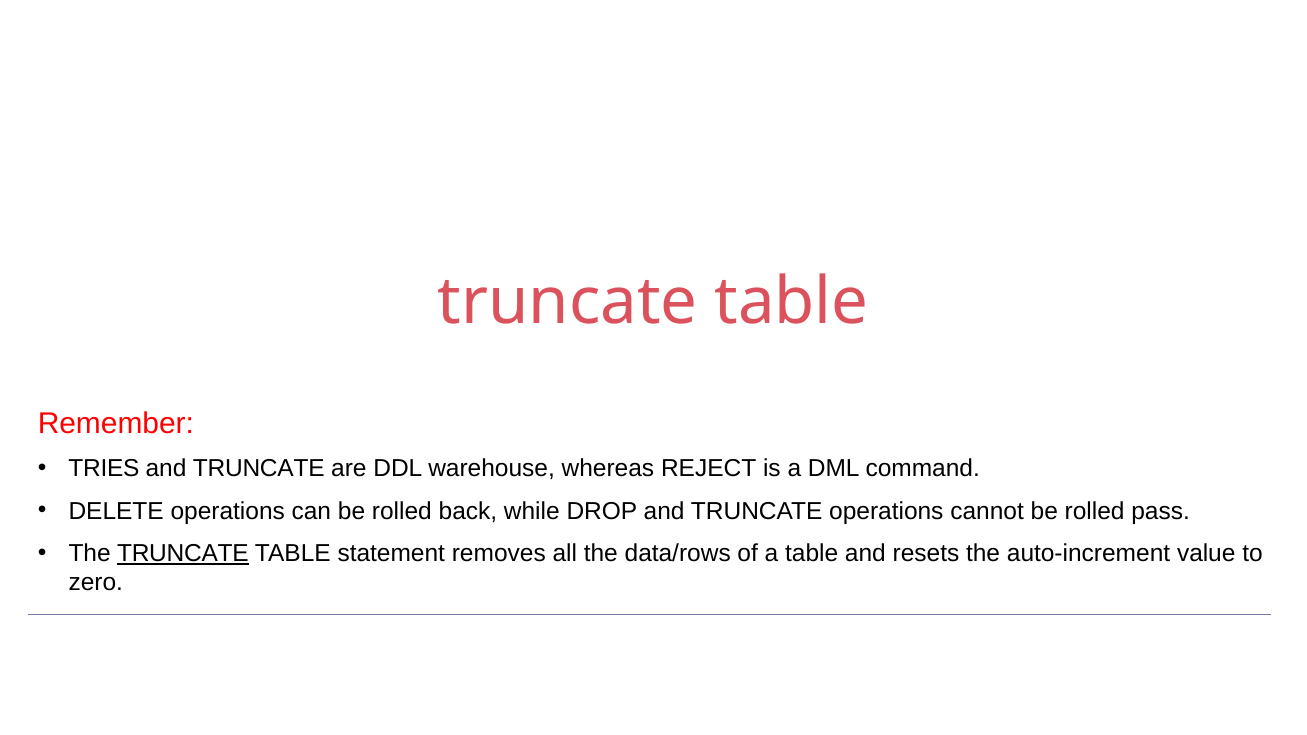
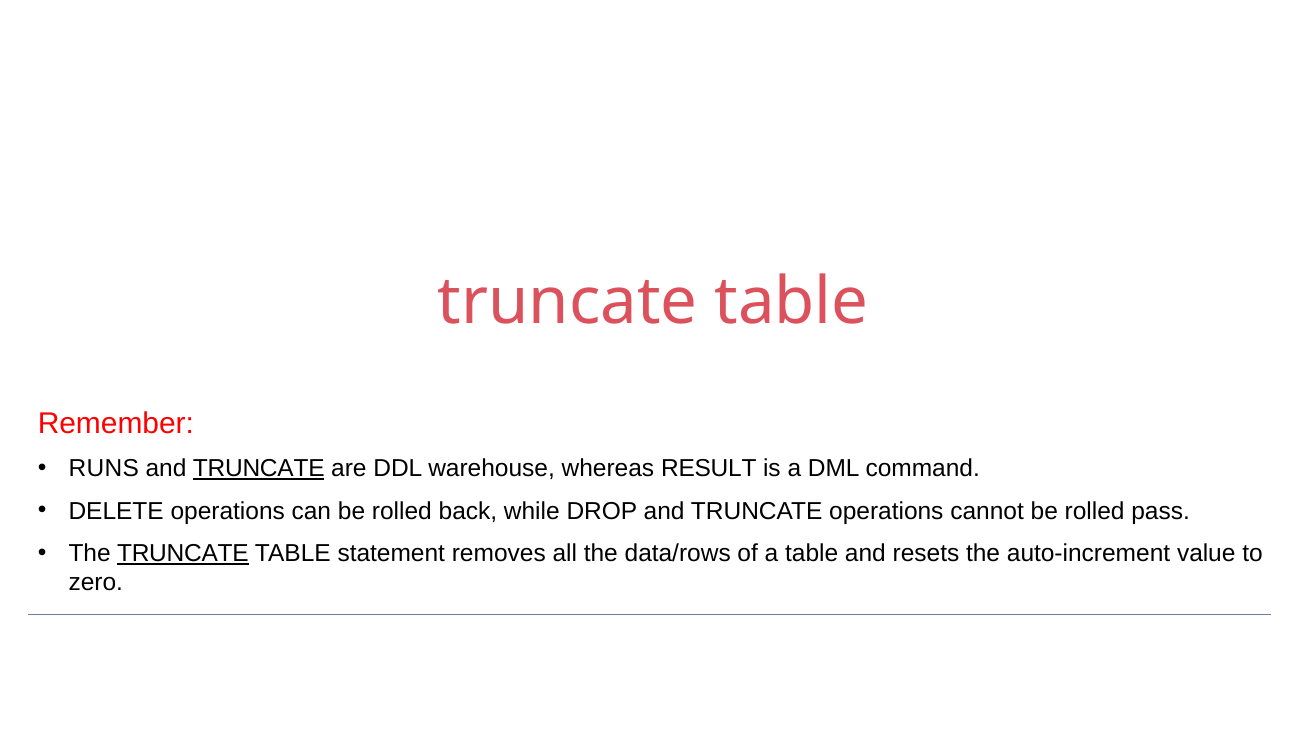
TRIES: TRIES -> RUNS (104, 469)
TRUNCATE underline: none -> present (259, 469)
REJECT: REJECT -> RESULT (709, 469)
